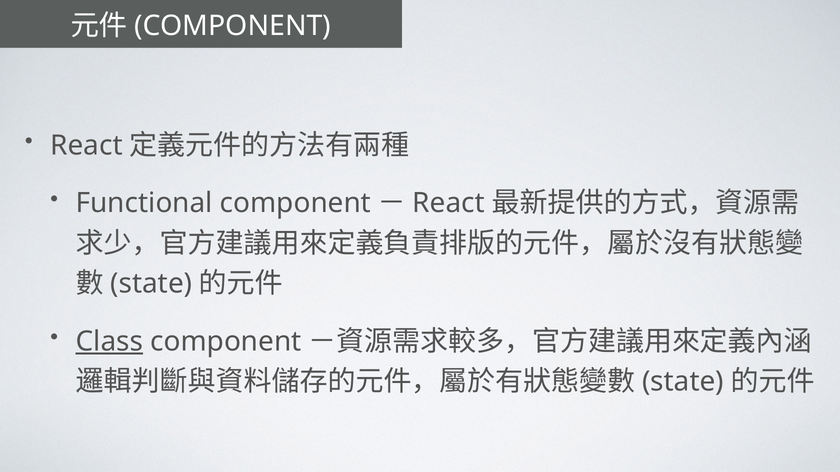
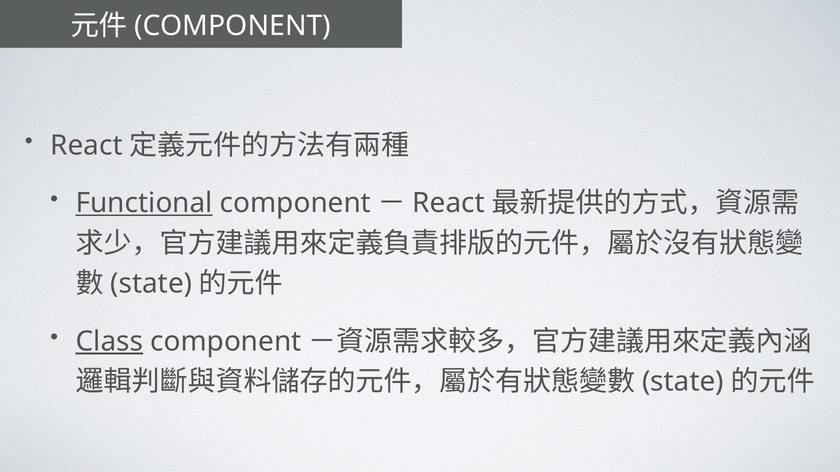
Functional underline: none -> present (144, 203)
